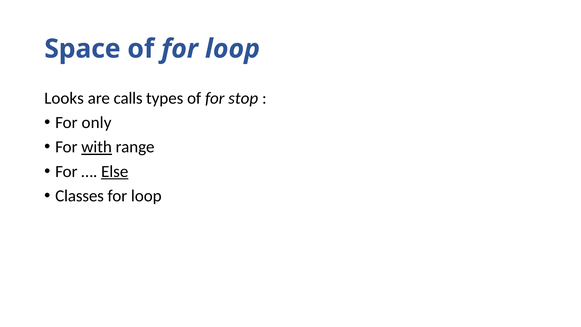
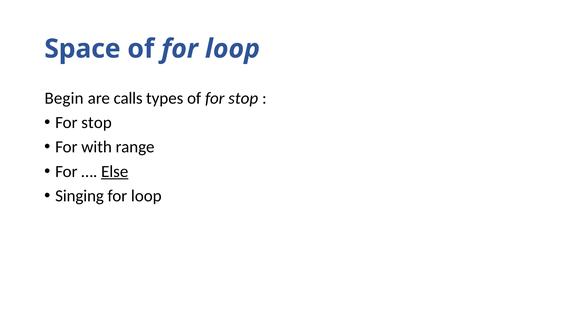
Looks: Looks -> Begin (64, 98)
only: only -> stop (97, 123)
with underline: present -> none (97, 147)
Classes: Classes -> Singing (80, 196)
